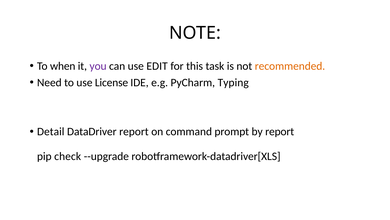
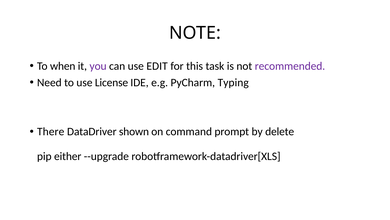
recommended colour: orange -> purple (290, 66)
Detail: Detail -> There (51, 131)
DataDriver report: report -> shown (134, 131)
by report: report -> delete (280, 131)
check: check -> either (68, 156)
